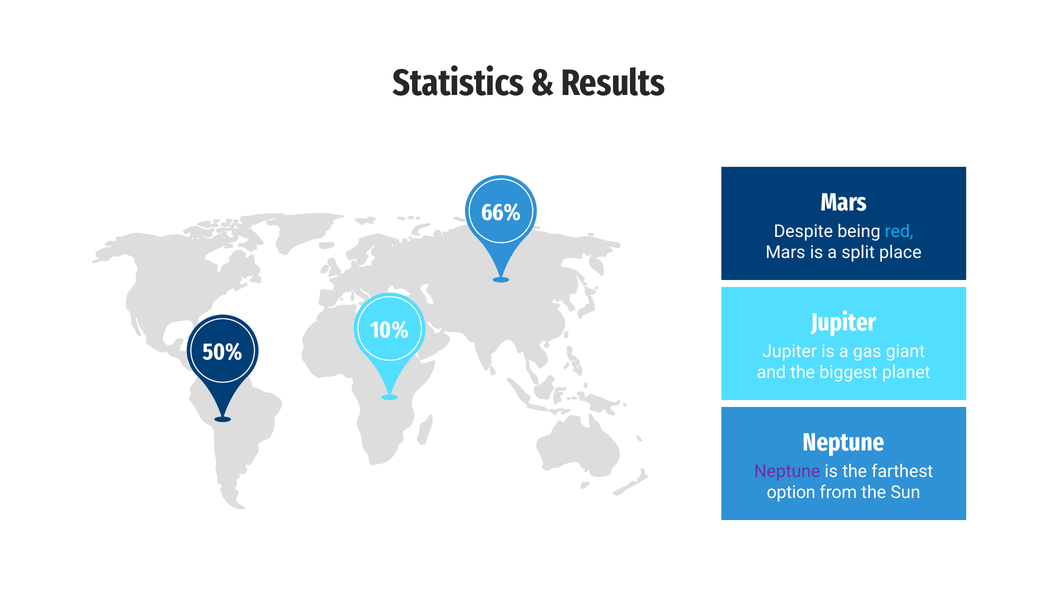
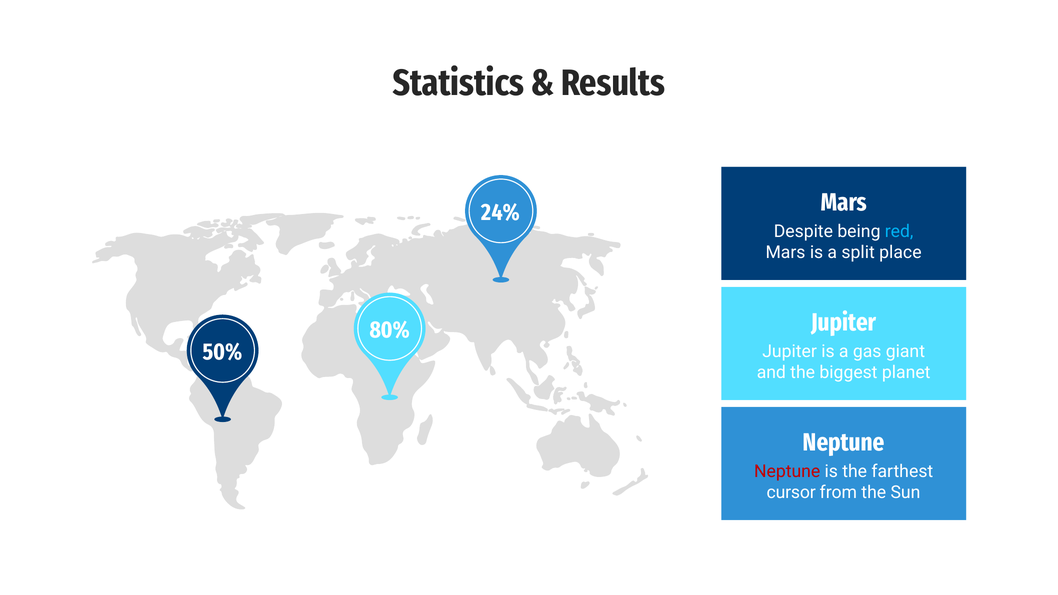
66%: 66% -> 24% (501, 213)
10%: 10% -> 80% (390, 330)
Neptune colour: purple -> red (787, 472)
option: option -> cursor (791, 493)
